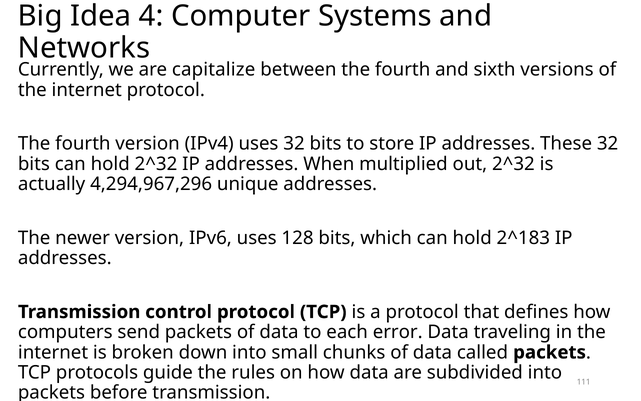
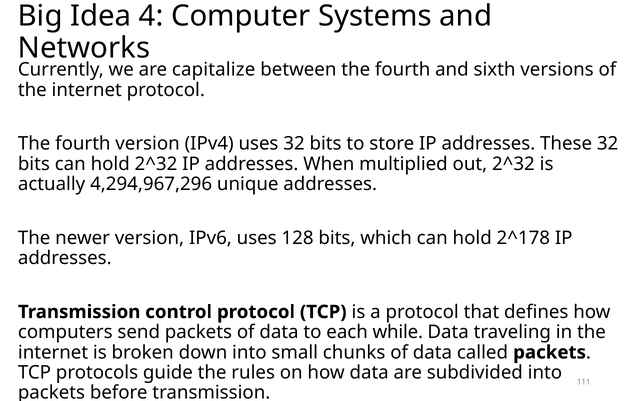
2^183: 2^183 -> 2^178 (523, 238)
error: error -> while (398, 332)
